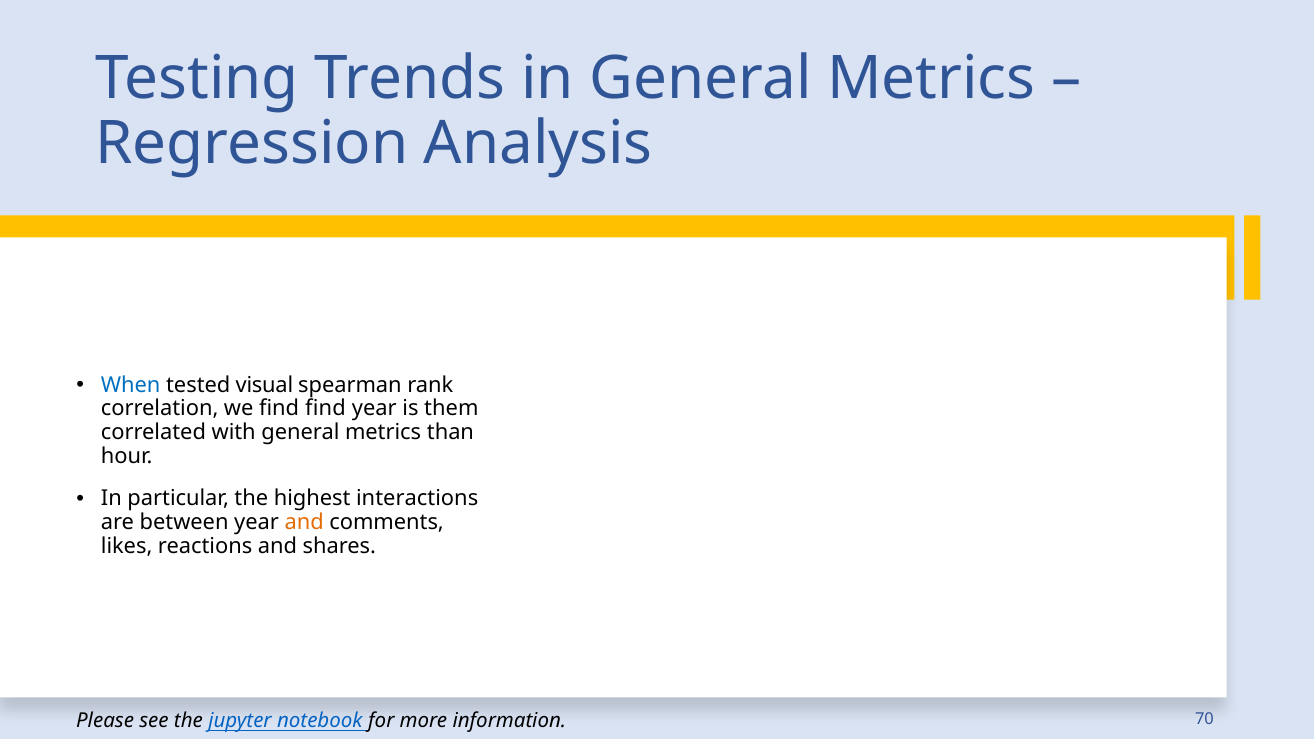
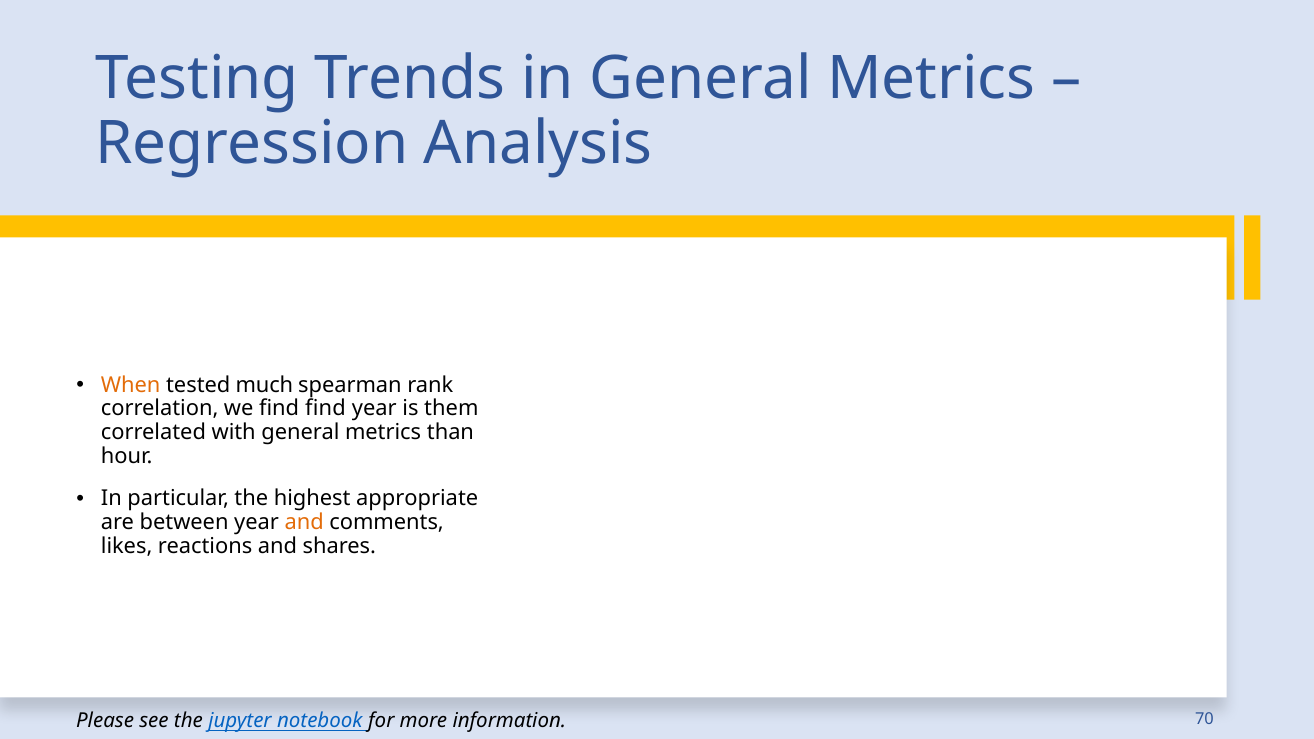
When colour: blue -> orange (131, 385)
visual: visual -> much (264, 385)
interactions: interactions -> appropriate (417, 499)
